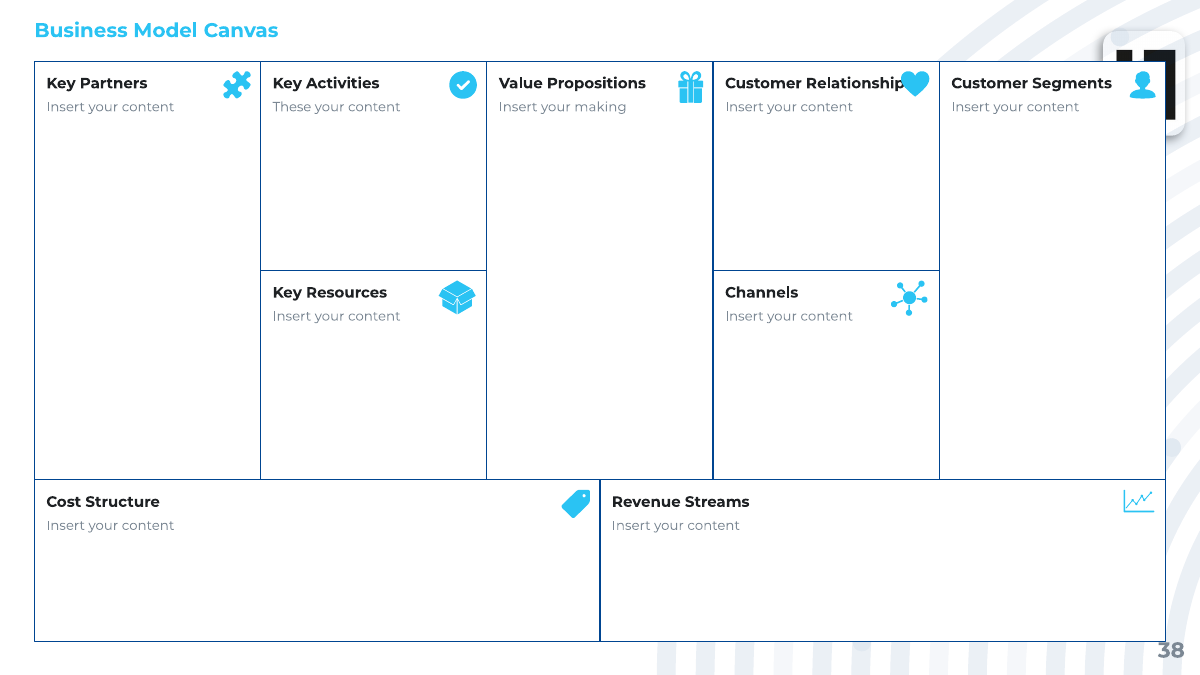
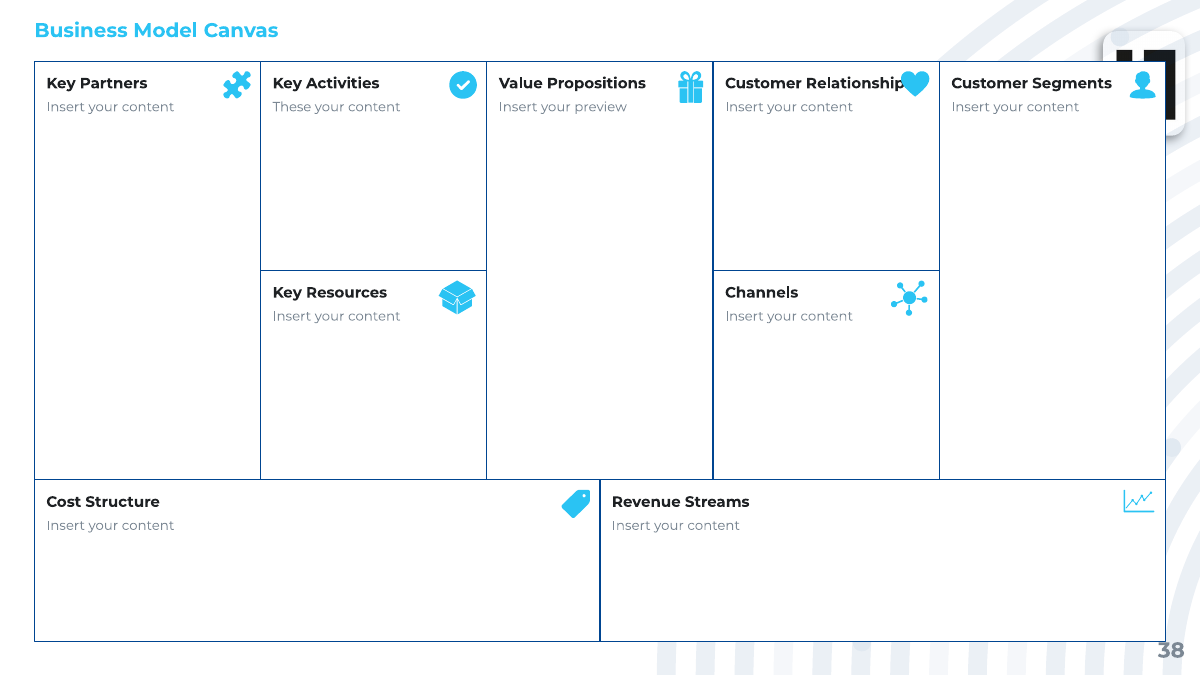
making: making -> preview (601, 107)
